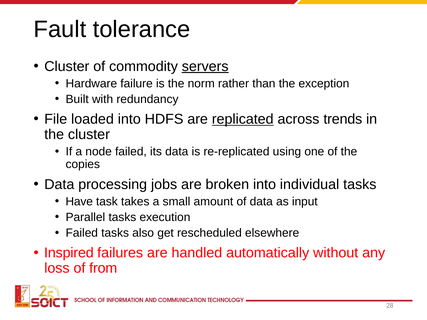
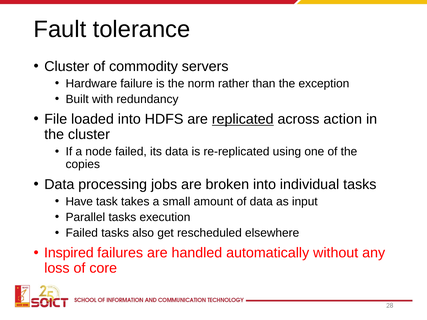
servers underline: present -> none (205, 66)
trends: trends -> action (343, 119)
from: from -> core (103, 268)
